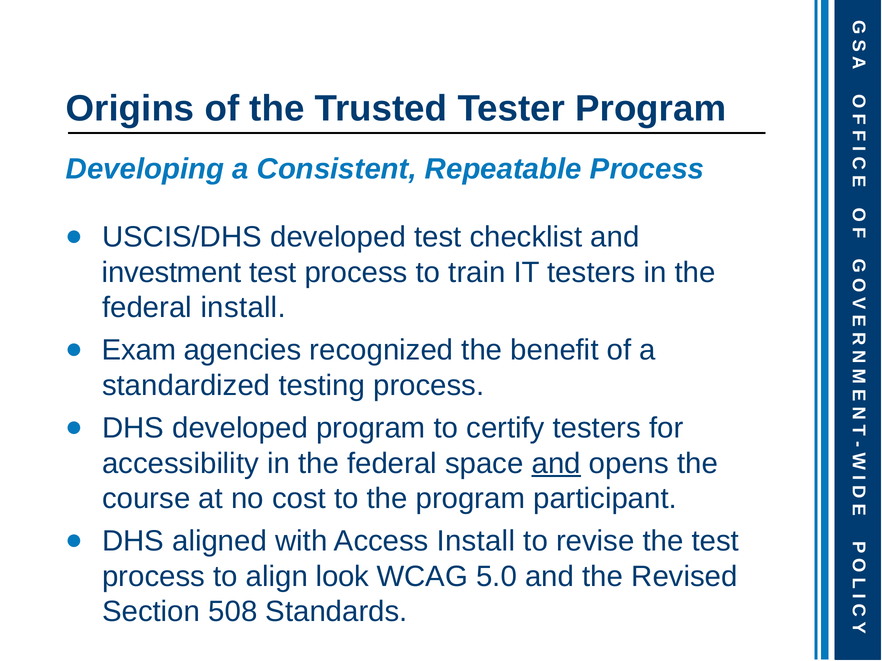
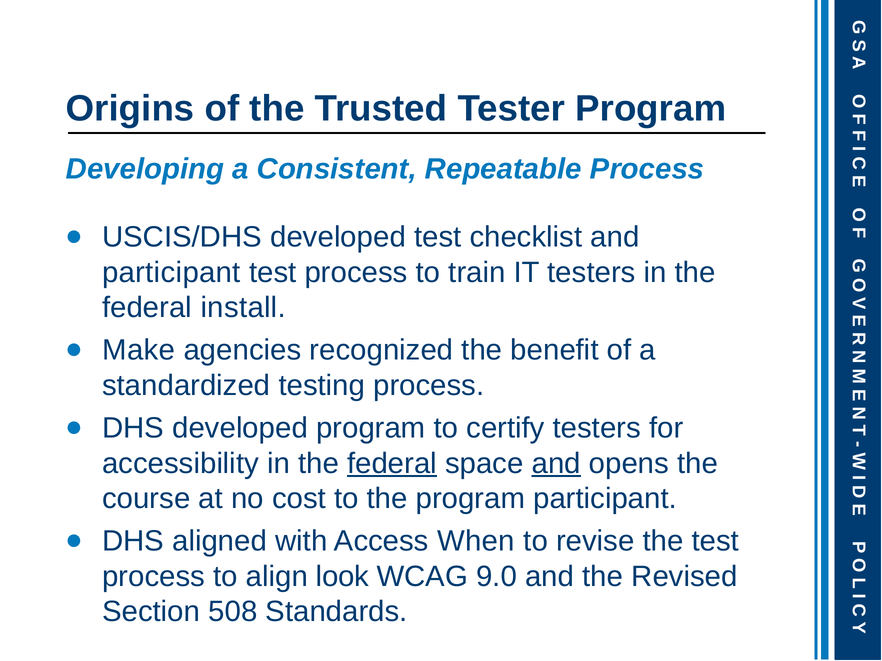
investment: investment -> participant (171, 273)
Exam: Exam -> Make (139, 350)
federal underline: none -> present (392, 464)
Access Install: Install -> When (476, 542)
5.0: 5.0 -> 9.0 (497, 577)
